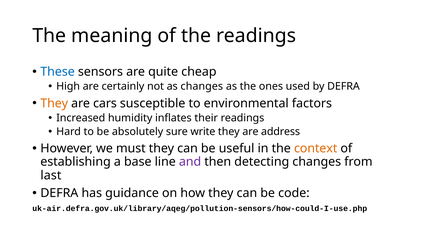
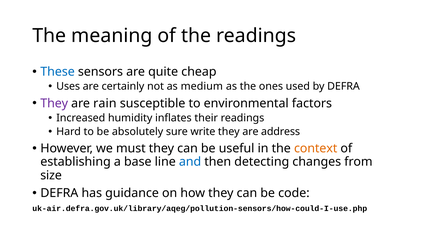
High: High -> Uses (68, 87)
as changes: changes -> medium (202, 87)
They colour: orange -> purple (54, 103)
cars: cars -> rain (105, 103)
and colour: purple -> blue (190, 162)
last: last -> size (51, 175)
